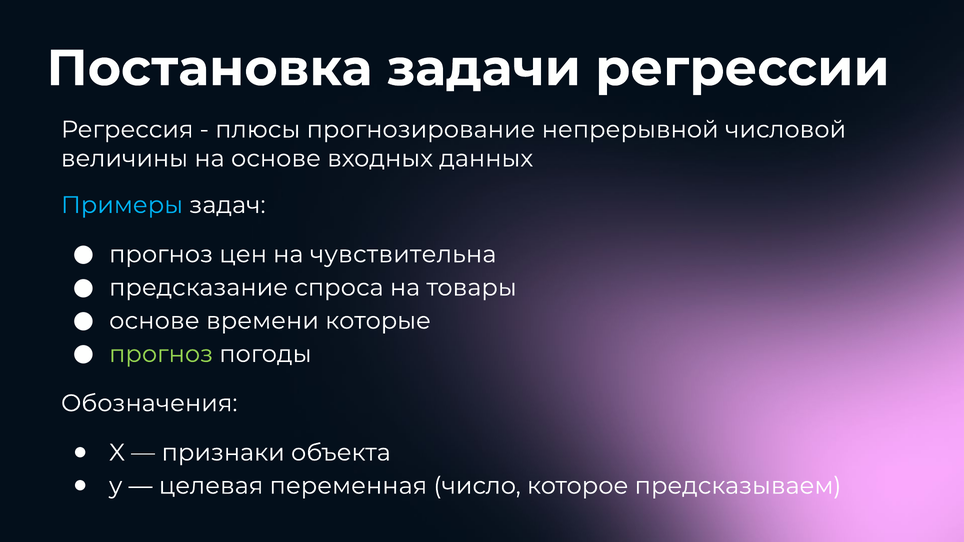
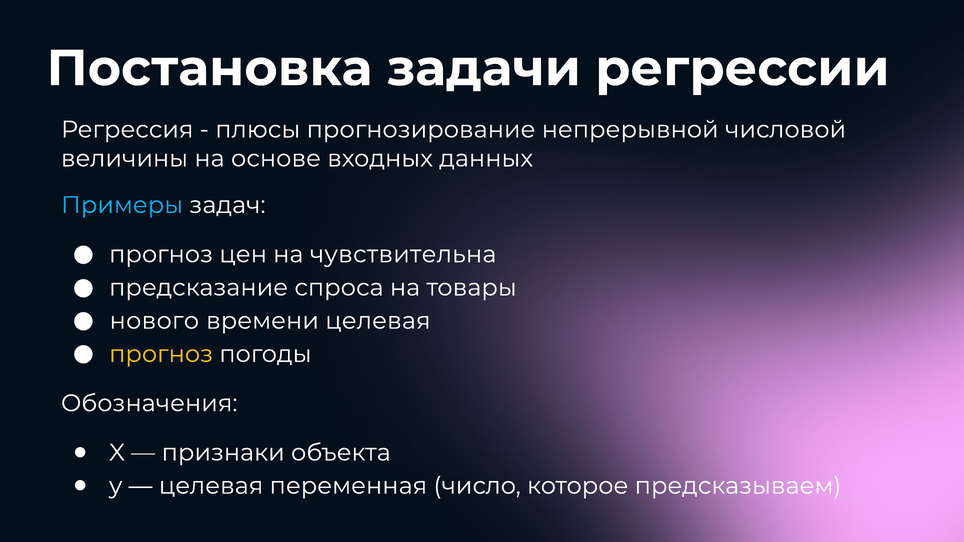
основе: основе -> нового (154, 321)
времени которые: которые -> целевая (378, 321)
прогноз colour: light green -> yellow (161, 354)
